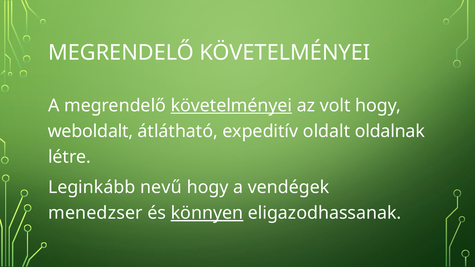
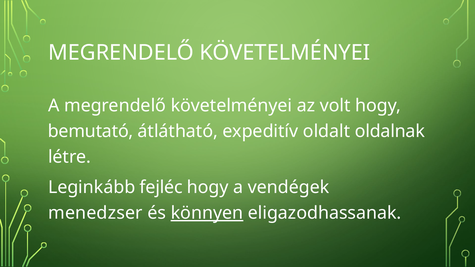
követelményei underline: present -> none (231, 106)
weboldalt: weboldalt -> bemutató (91, 131)
nevű: nevű -> fejléc (161, 187)
